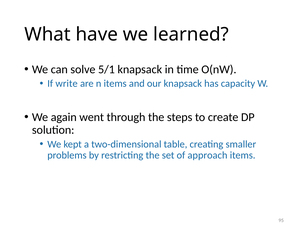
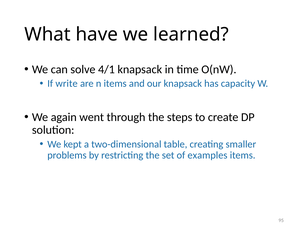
5/1: 5/1 -> 4/1 (106, 69)
approach: approach -> examples (207, 155)
